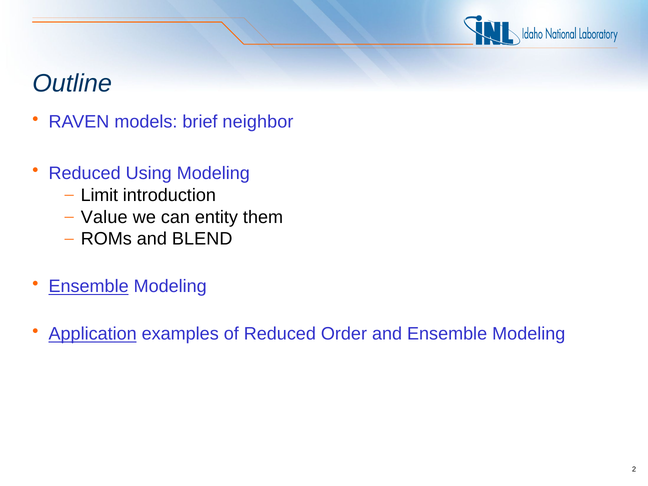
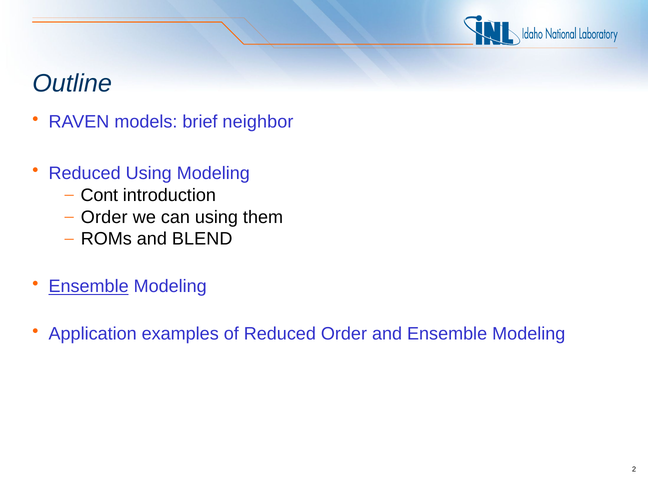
Limit: Limit -> Cont (99, 195)
Value: Value -> Order (104, 217)
can entity: entity -> using (216, 217)
Application underline: present -> none (93, 334)
